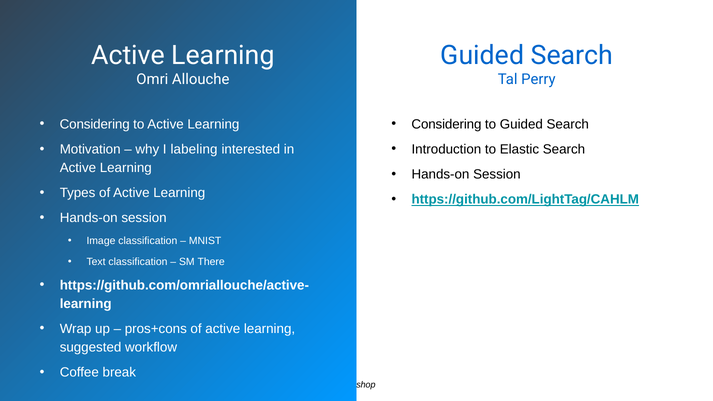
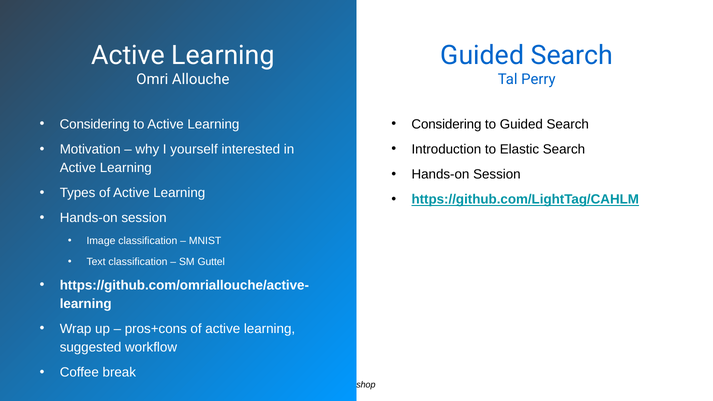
labeling: labeling -> yourself (194, 149)
There: There -> Guttel (211, 262)
